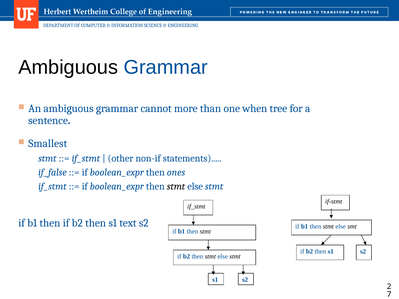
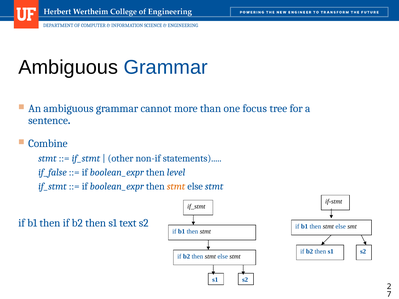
when: when -> focus (255, 109)
Smallest: Smallest -> Combine (48, 144)
ones: ones -> level (176, 172)
stmt colour: black -> orange (176, 187)
